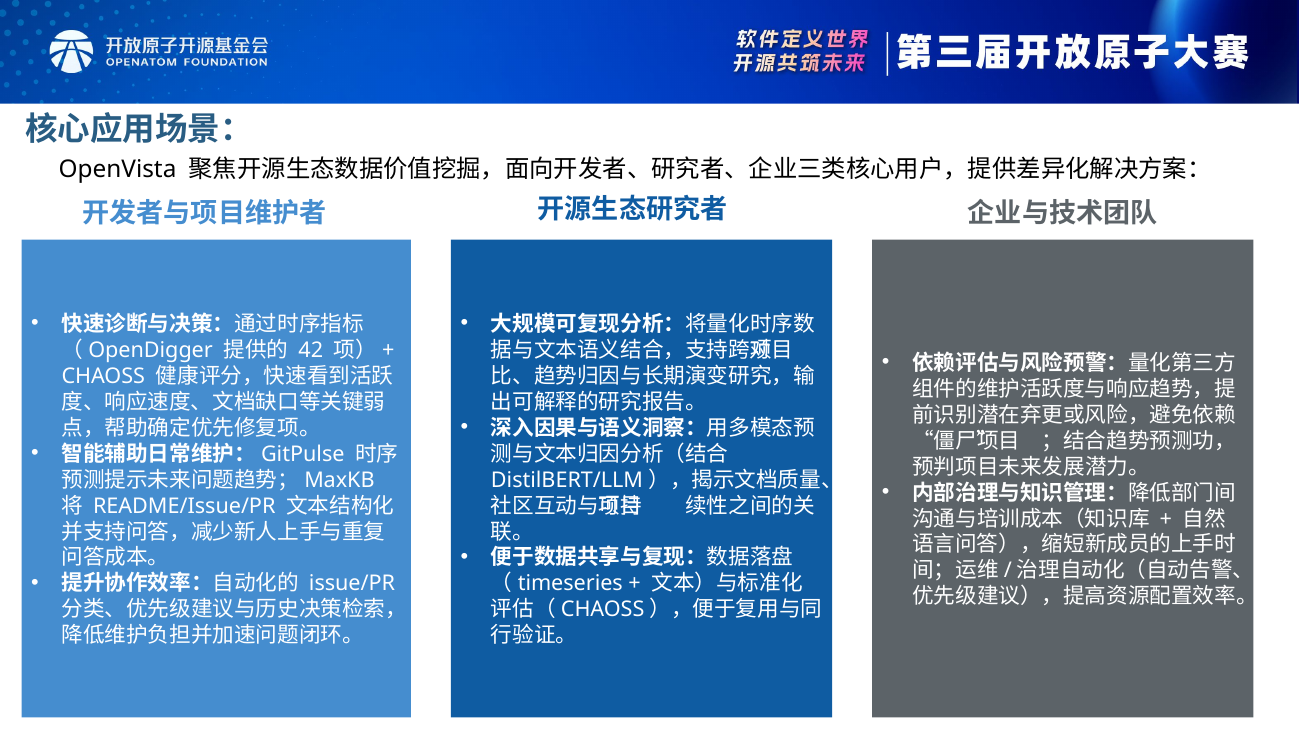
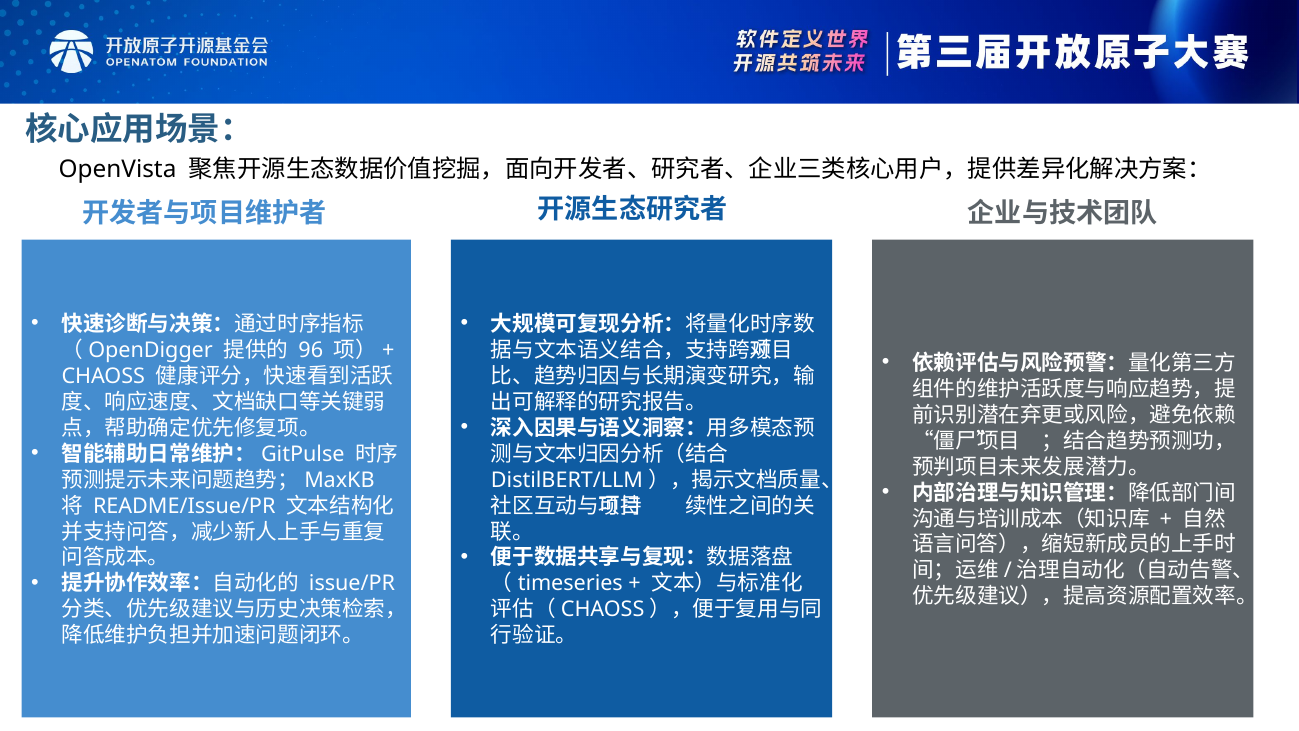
42: 42 -> 96 (311, 350)
